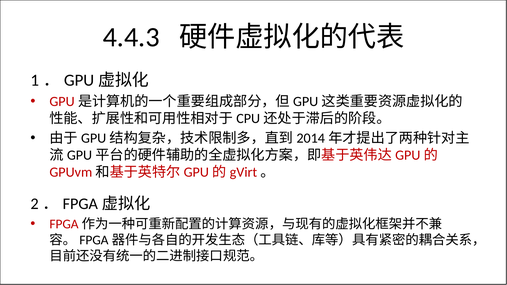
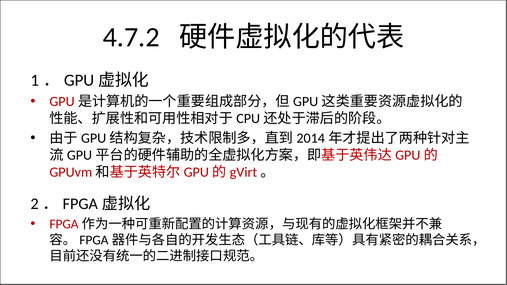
4.4.3: 4.4.3 -> 4.7.2 (131, 37)
